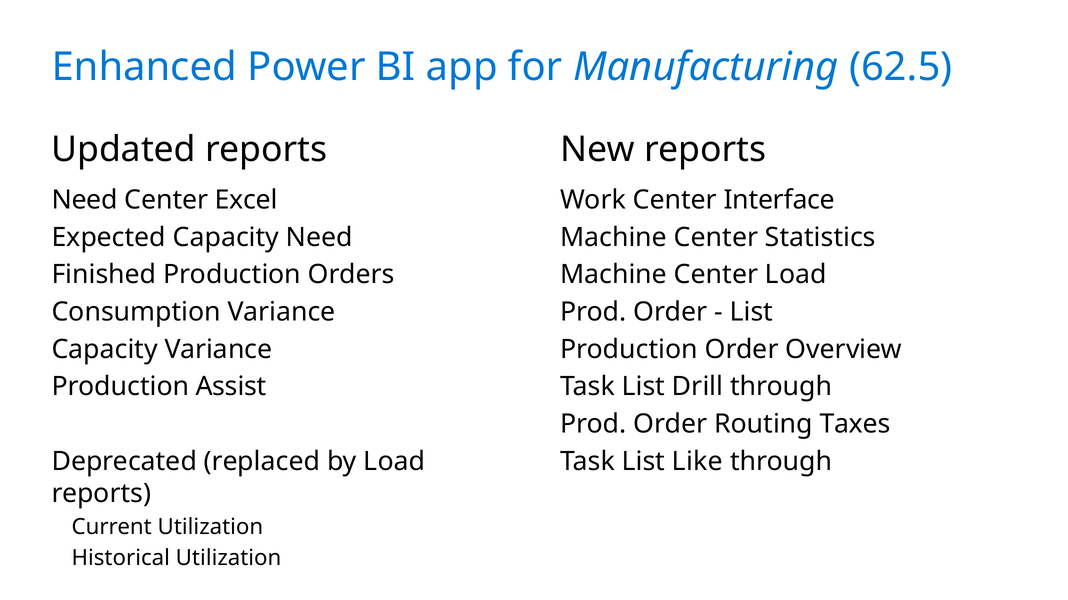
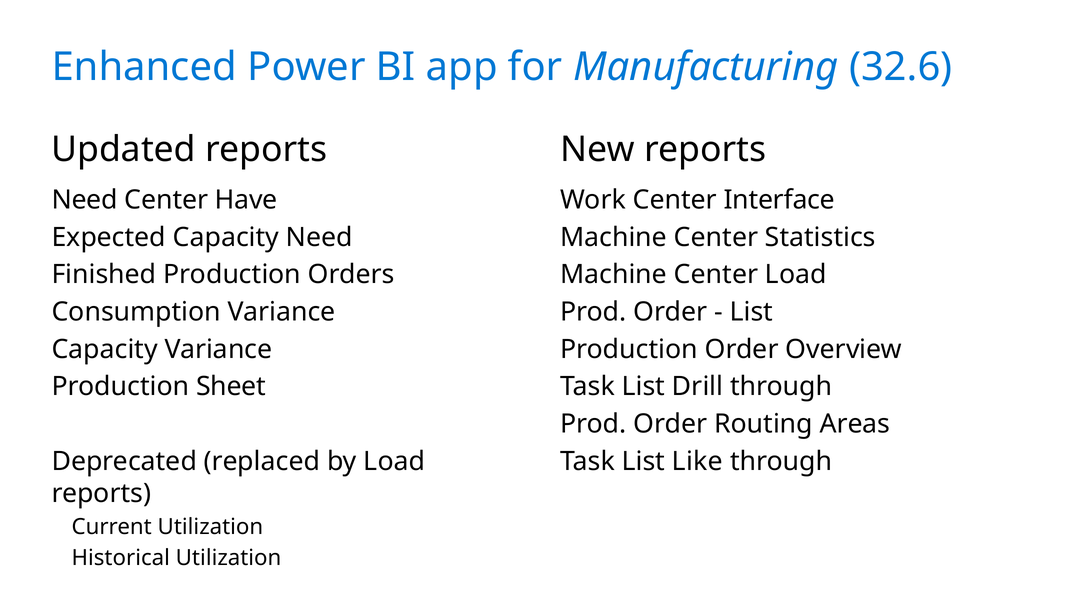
62.5: 62.5 -> 32.6 (901, 67)
Excel: Excel -> Have (246, 200)
Assist: Assist -> Sheet (231, 387)
Taxes: Taxes -> Areas (855, 424)
